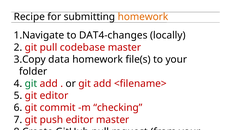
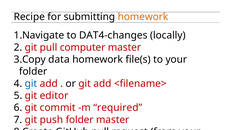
codebase: codebase -> computer (83, 47)
git colour: green -> blue (31, 83)
checking: checking -> required (118, 107)
push editor: editor -> folder (80, 119)
